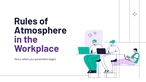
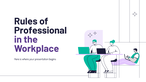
Atmosphere: Atmosphere -> Professional (41, 31)
